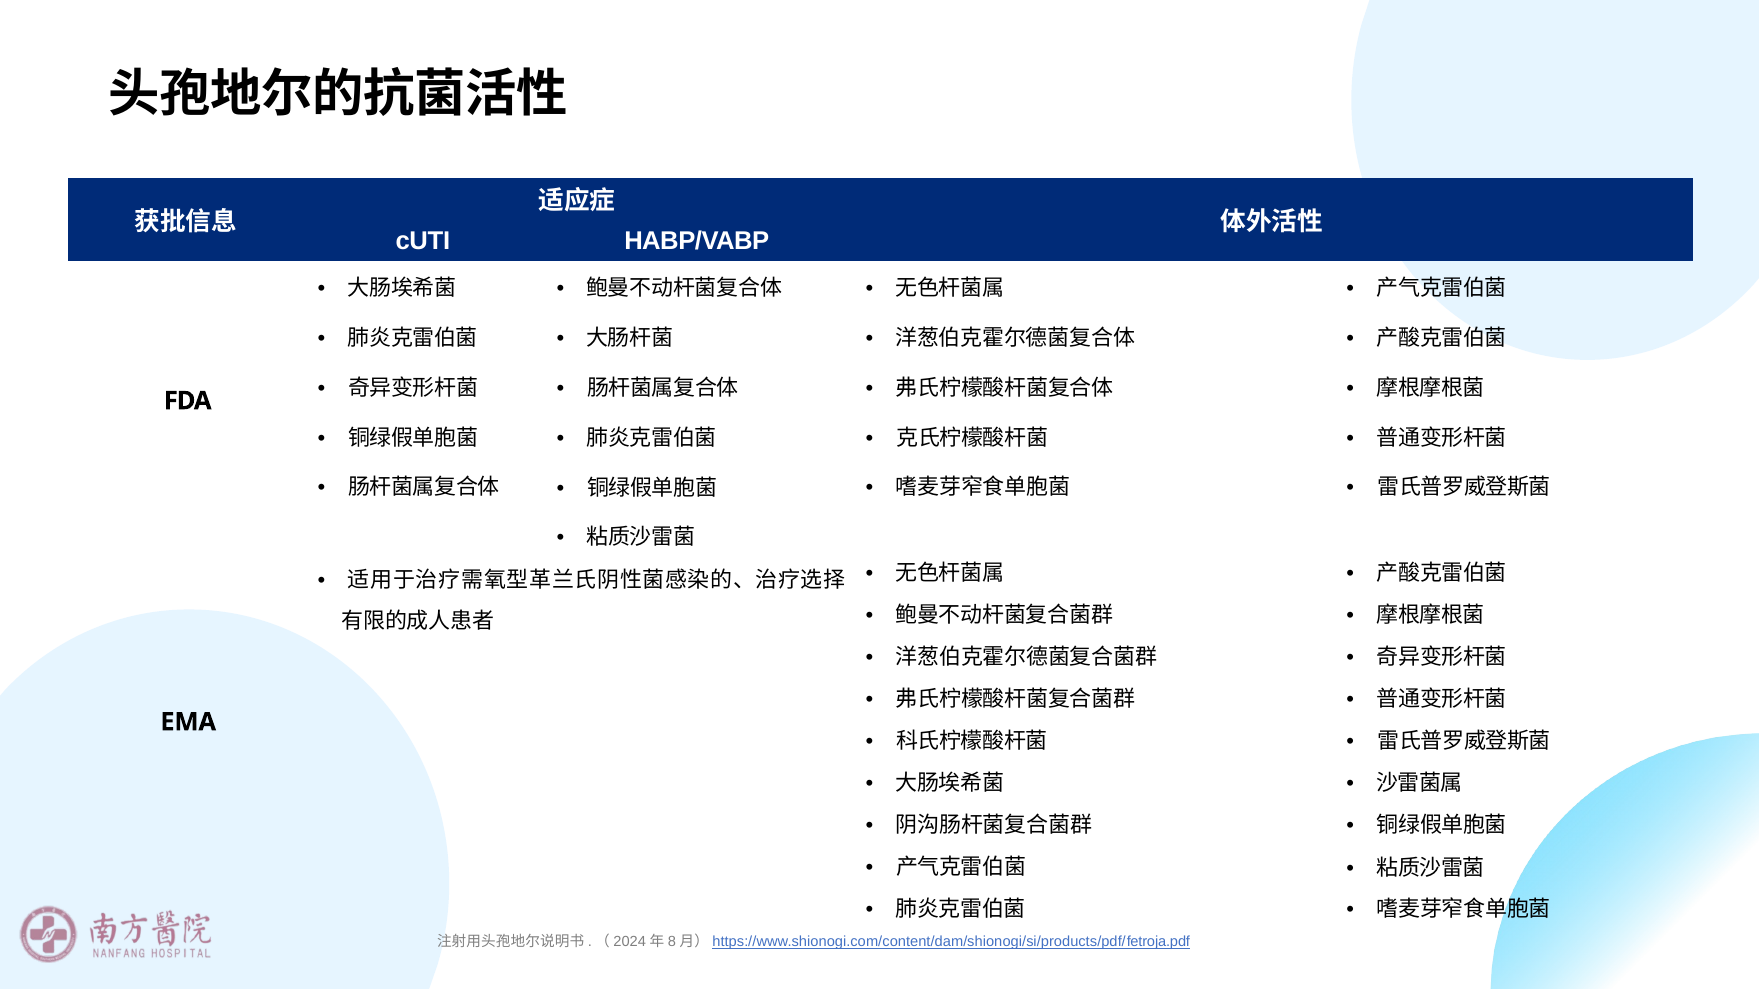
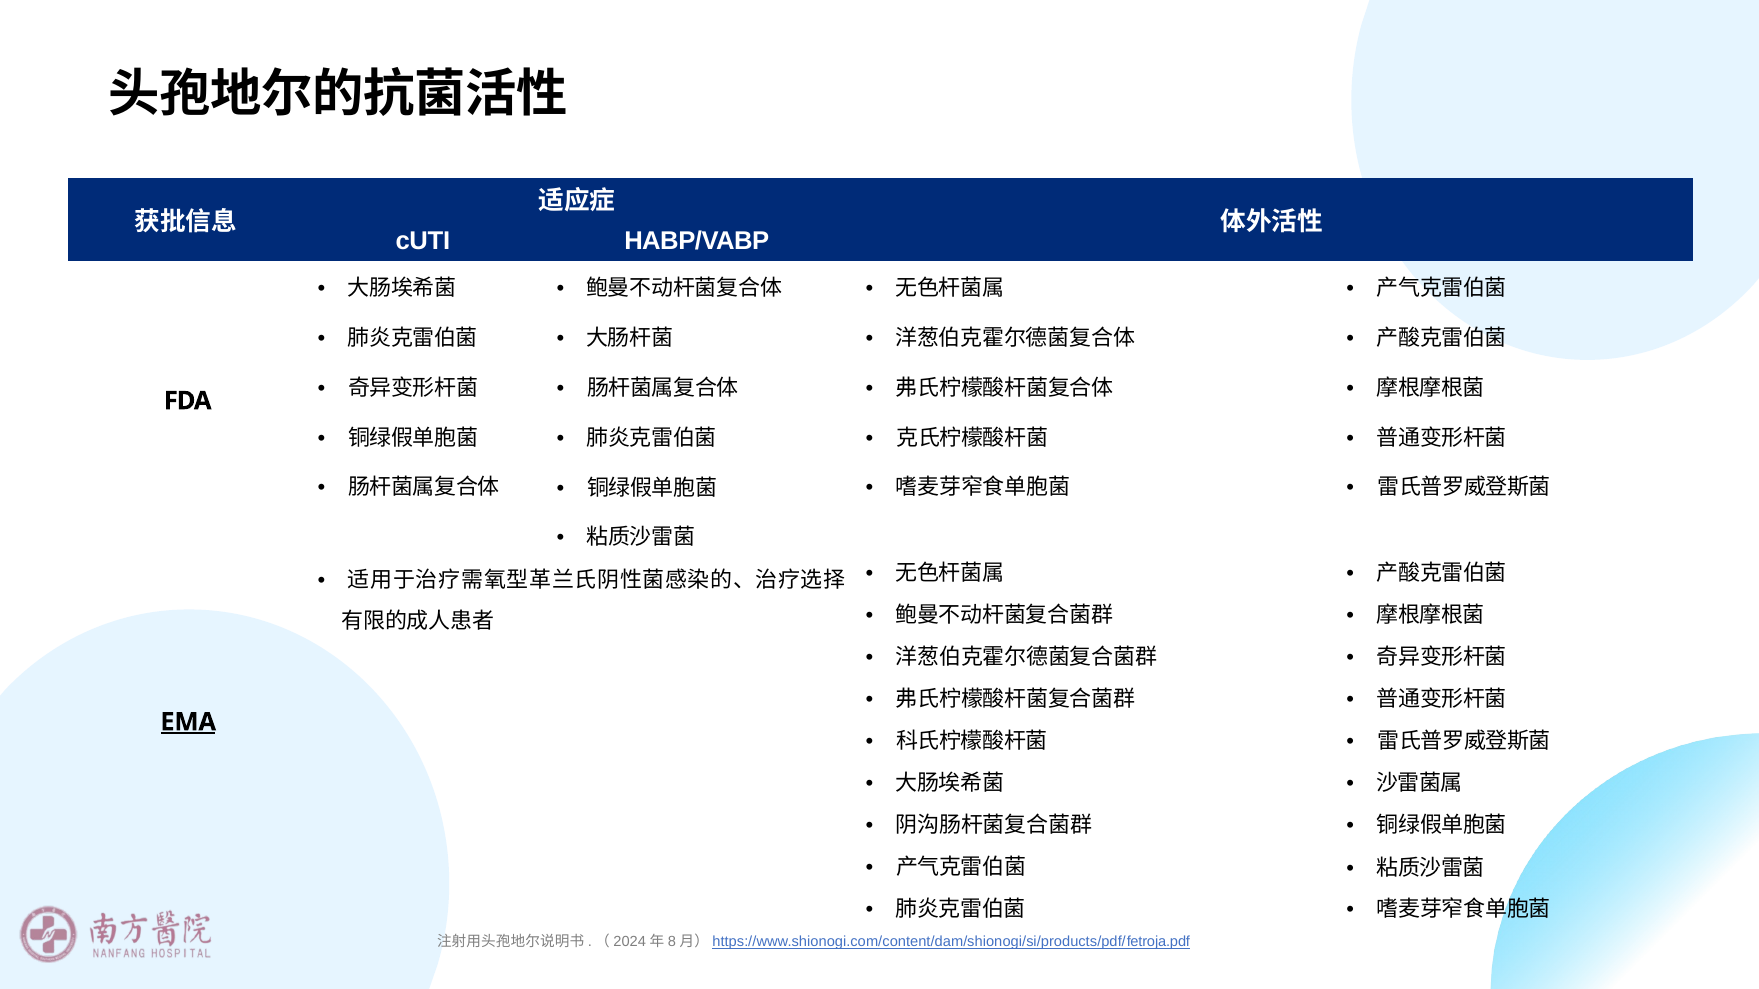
EMA underline: none -> present (188, 722)
